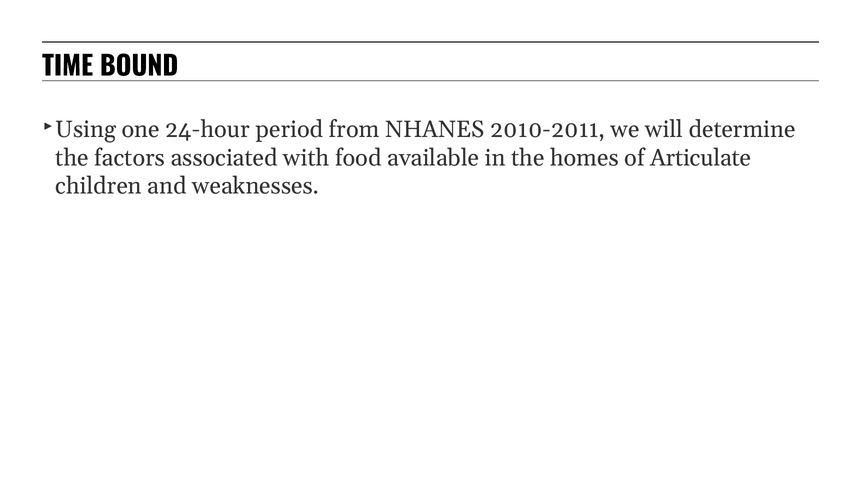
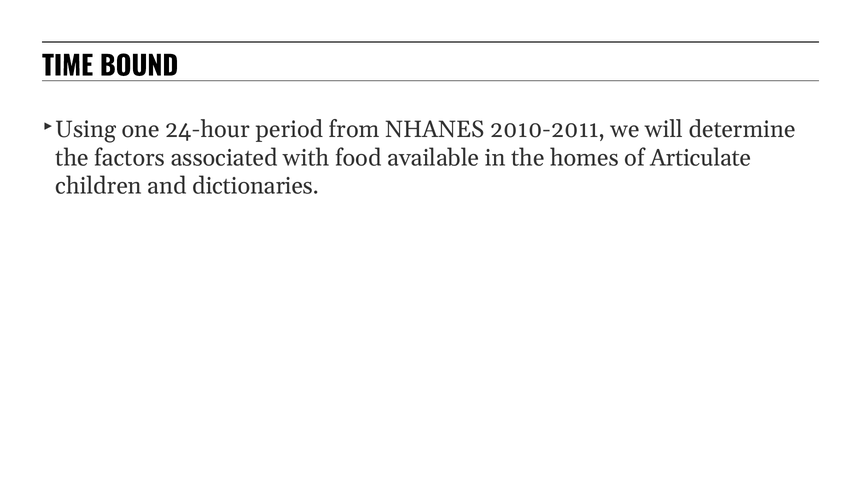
weaknesses: weaknesses -> dictionaries (256, 186)
